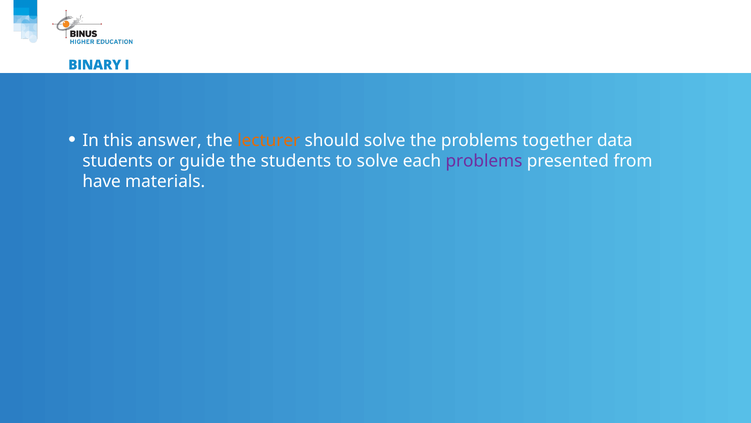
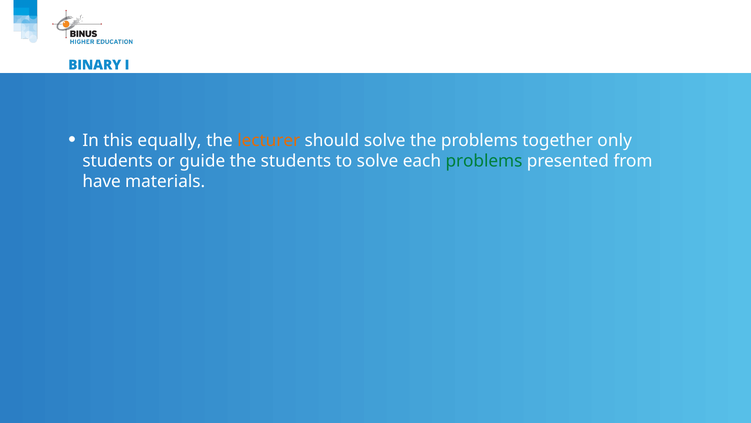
answer: answer -> equally (169, 140)
data: data -> only (615, 140)
problems colour: purple -> green (484, 161)
